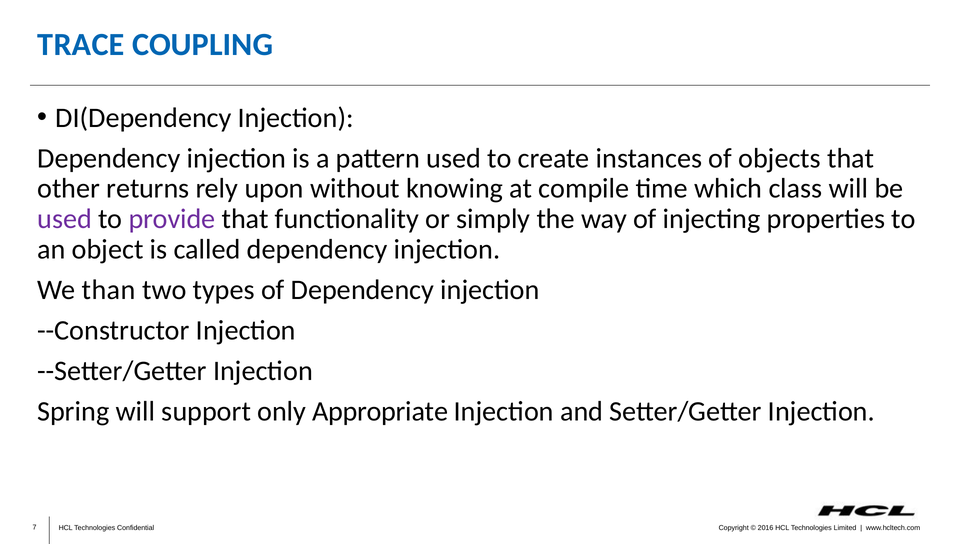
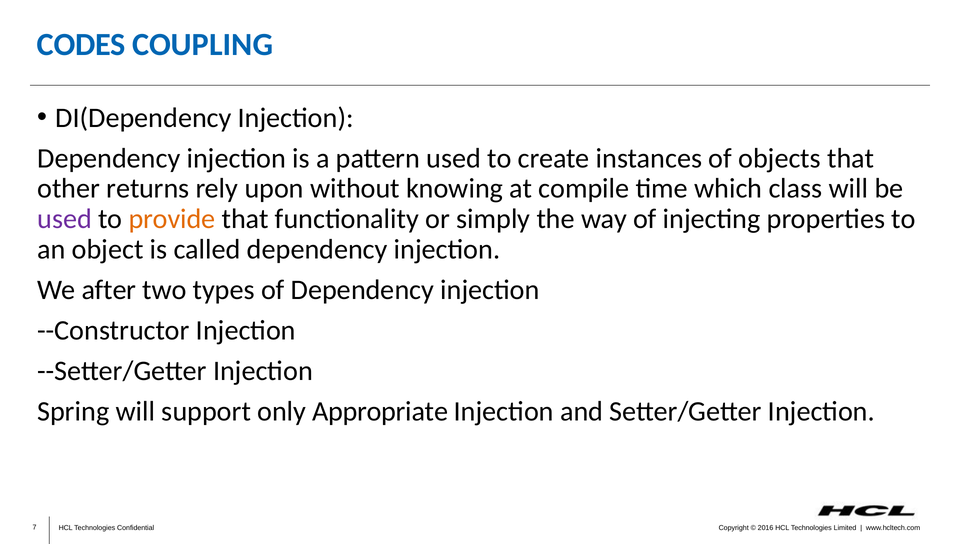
TRACE: TRACE -> CODES (81, 45)
provide colour: purple -> orange (172, 219)
than: than -> after (109, 290)
